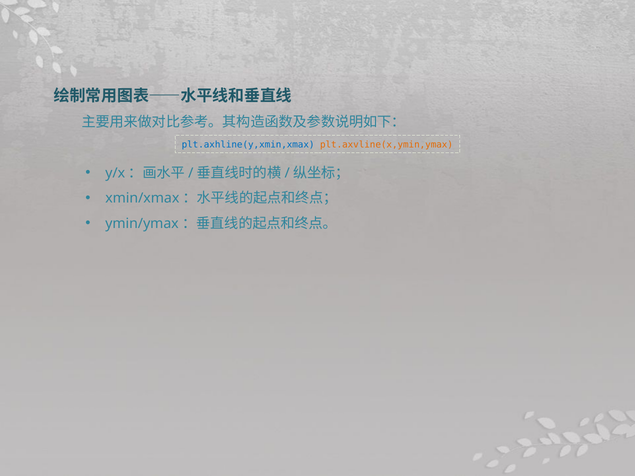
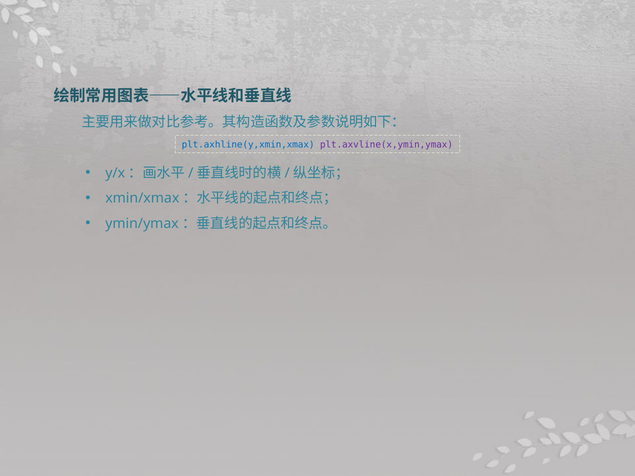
plt.axvline(x,ymin,ymax colour: orange -> purple (386, 145)
